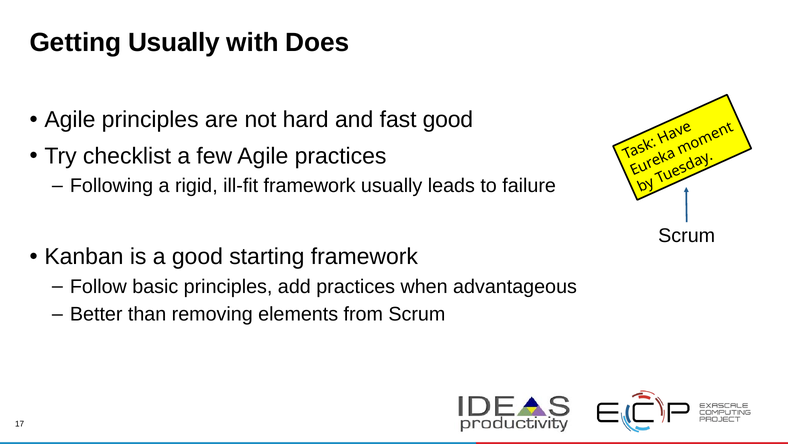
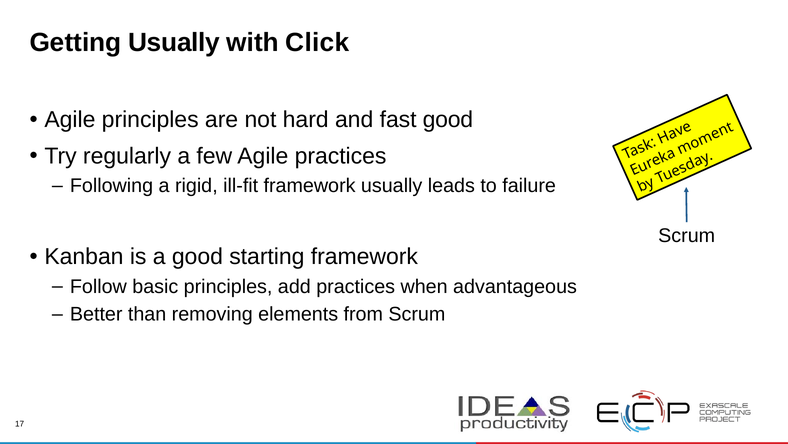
Does: Does -> Click (317, 42)
checklist: checklist -> regularly (127, 156)
